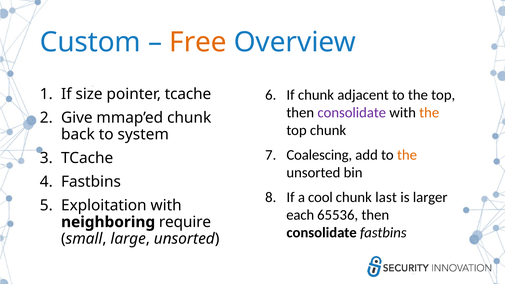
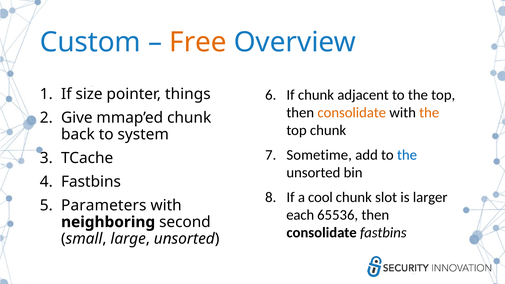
pointer tcache: tcache -> things (188, 94)
consolidate colour: purple -> orange (352, 113)
Coalescing: Coalescing -> Sometime (319, 155)
the colour: orange -> blue (407, 155)
last: last -> slot (386, 197)
Exploitation: Exploitation -> Parameters (104, 205)
require: require -> second (185, 222)
